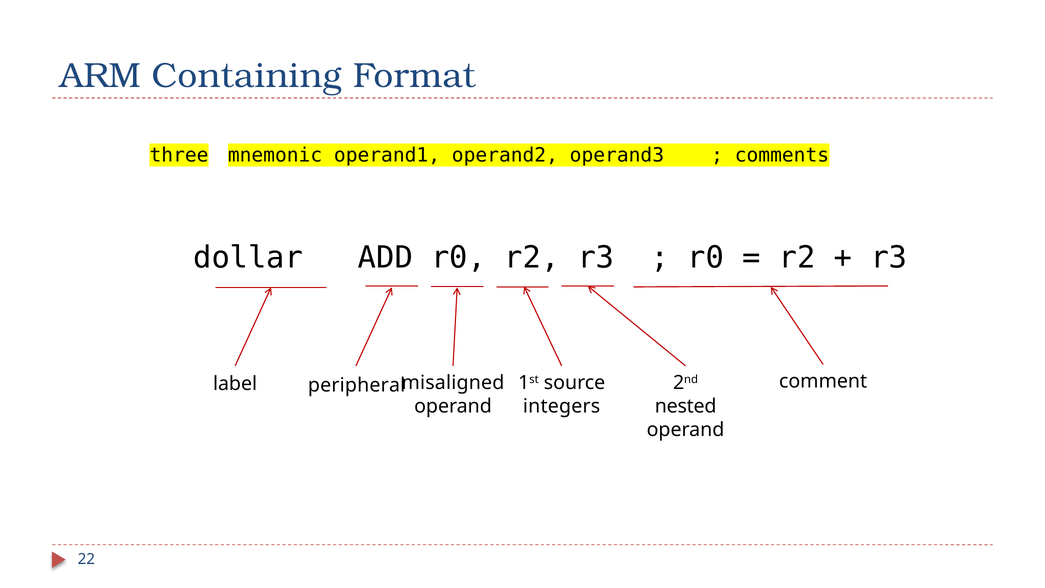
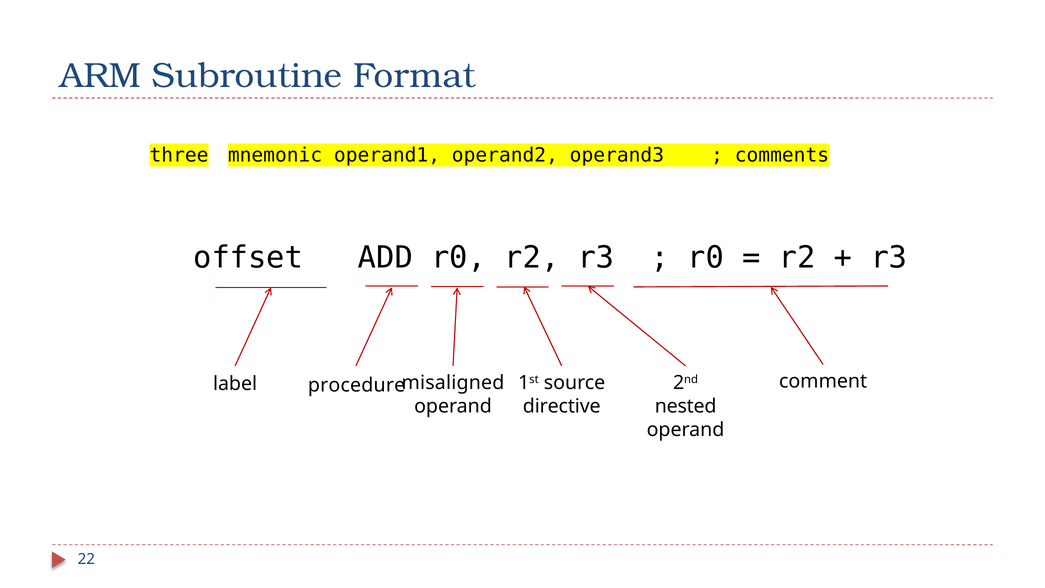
Containing: Containing -> Subroutine (247, 76)
dollar: dollar -> offset (248, 257)
peripheral: peripheral -> procedure (357, 385)
integers: integers -> directive (562, 406)
